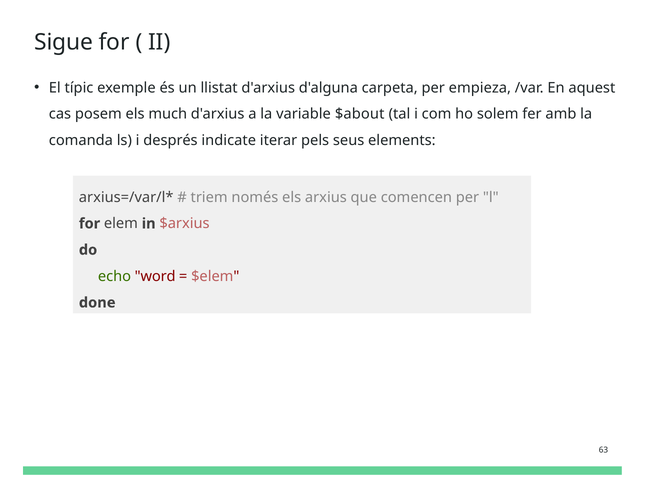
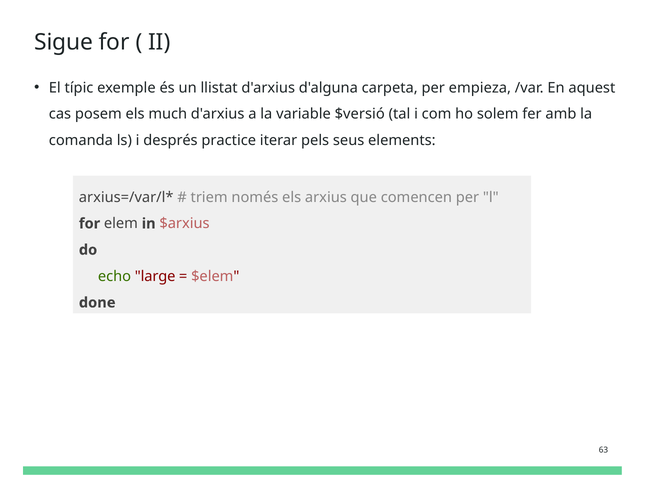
$about: $about -> $versió (360, 114)
indicate: indicate -> practice (229, 141)
word: word -> large (155, 277)
